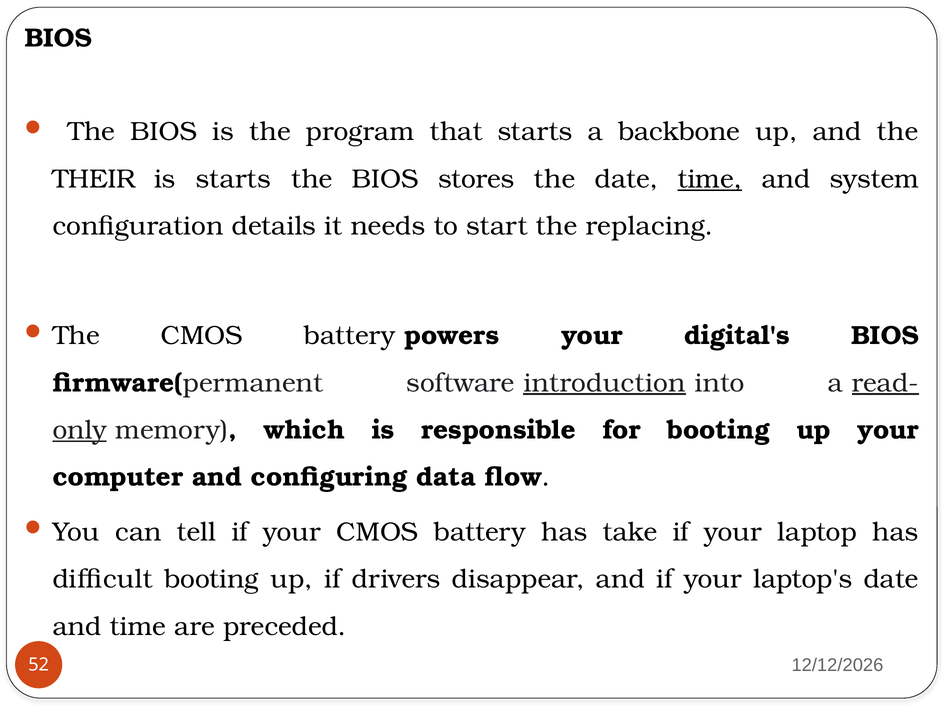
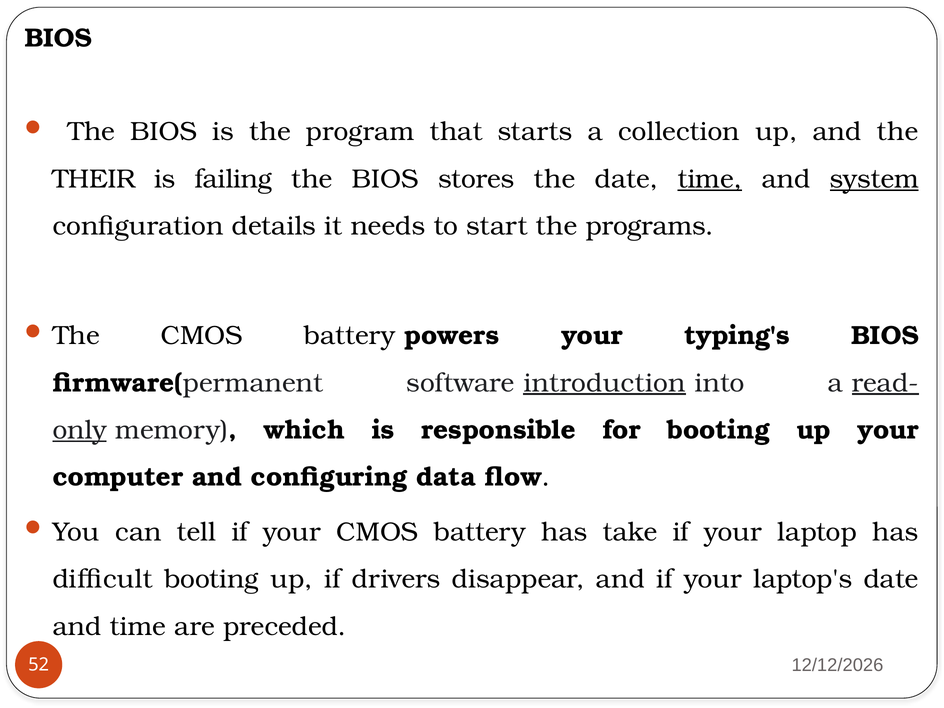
backbone: backbone -> collection (679, 132)
is starts: starts -> failing (233, 179)
system underline: none -> present (874, 179)
replacing: replacing -> programs (650, 226)
digital's: digital's -> typing's (737, 336)
